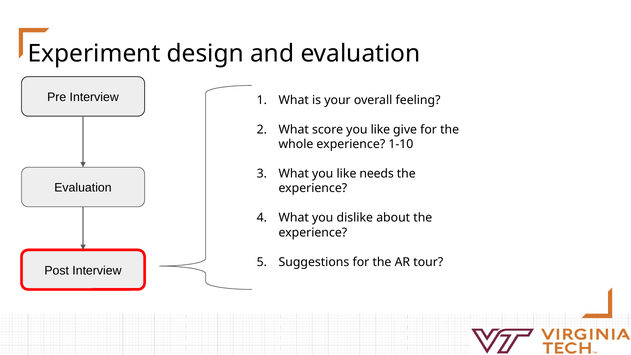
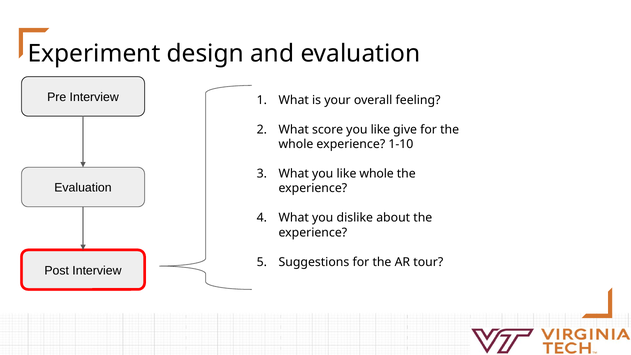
like needs: needs -> whole (377, 174)
